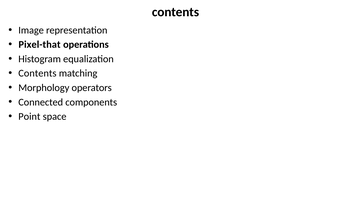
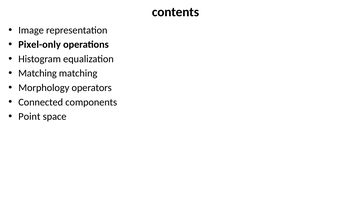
Pixel-that: Pixel-that -> Pixel-only (40, 44)
Contents: Contents -> Matching (38, 73)
